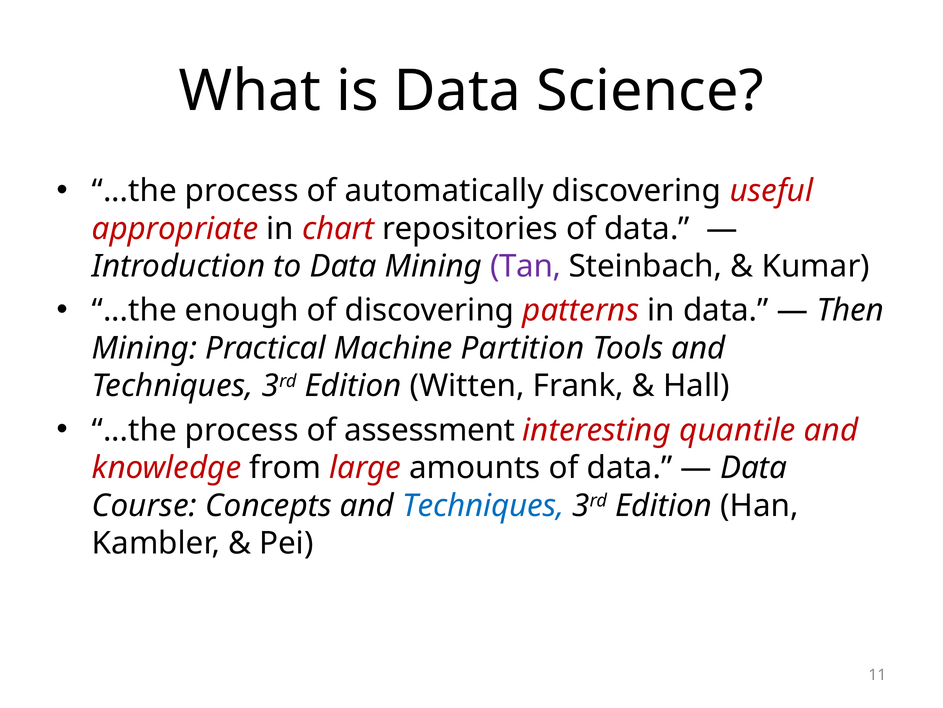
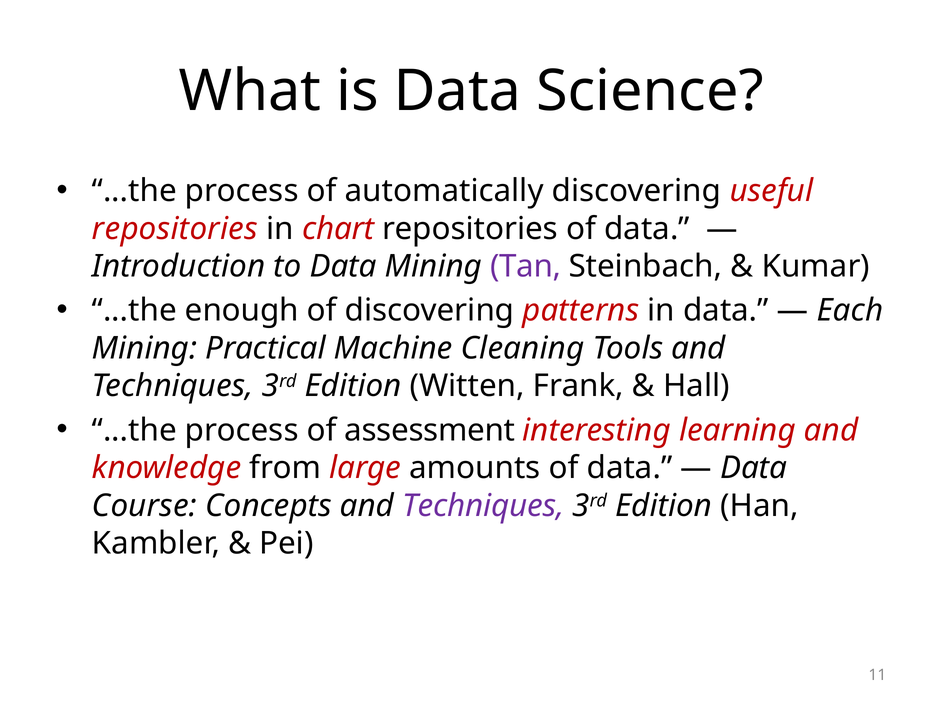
appropriate: appropriate -> repositories (175, 229)
Then: Then -> Each (850, 310)
Partition: Partition -> Cleaning (523, 348)
quantile: quantile -> learning (737, 430)
Techniques colour: blue -> purple (483, 505)
